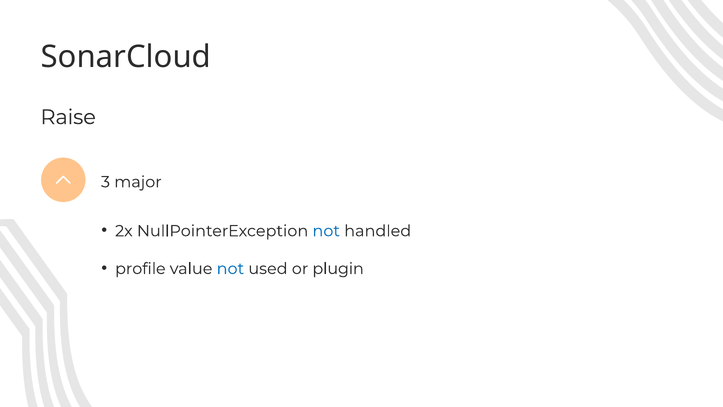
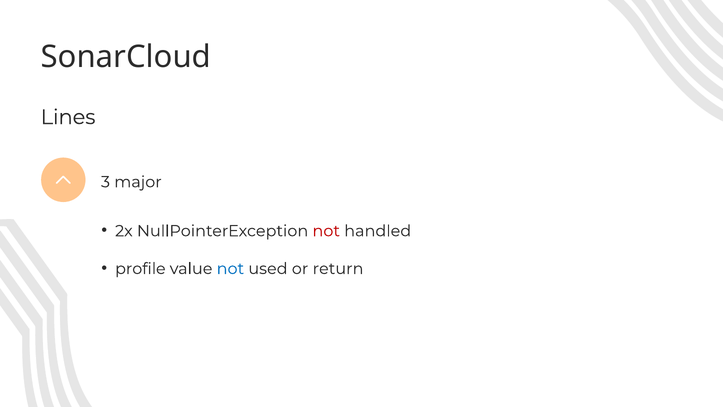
Raise: Raise -> Lines (68, 117)
not colour: blue -> red (326, 231)
plugin: plugin -> return (338, 269)
